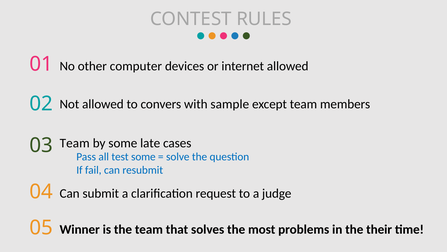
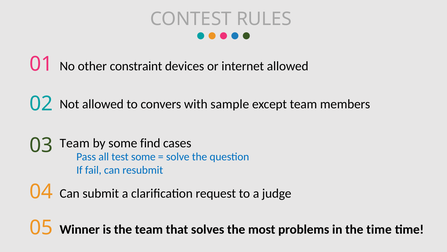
computer: computer -> constraint (136, 66)
late: late -> find (150, 143)
the their: their -> time (379, 229)
